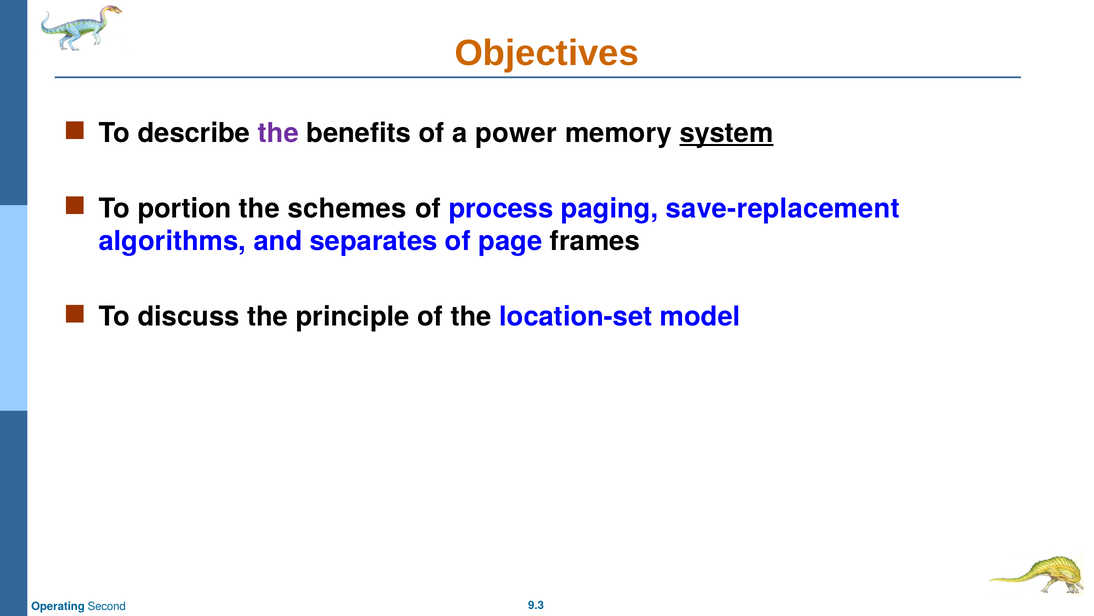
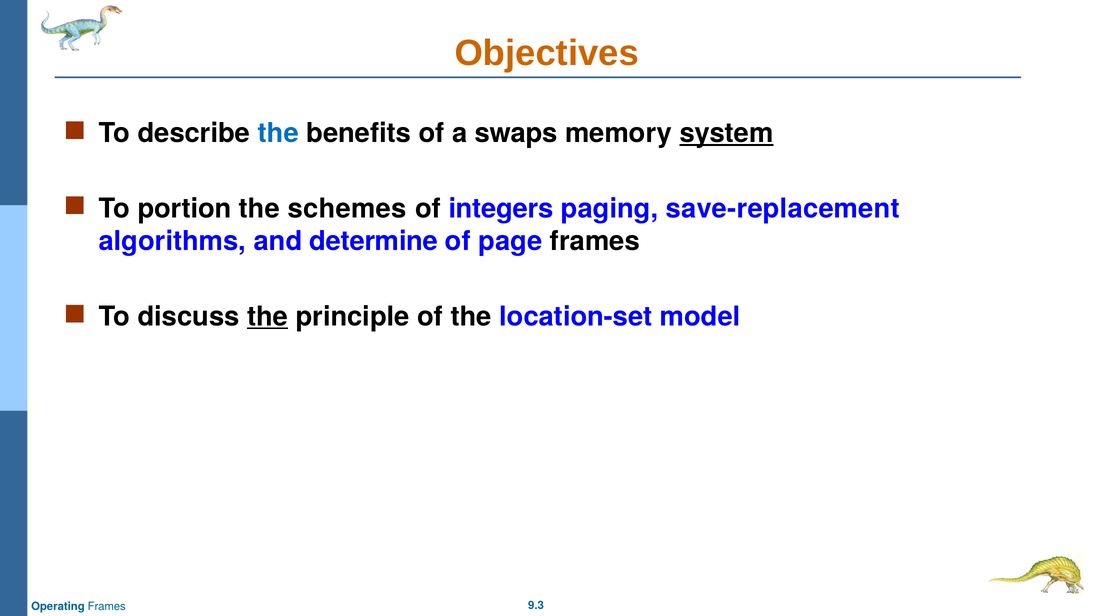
the colour: purple -> blue (278, 133)
power: power -> swaps (516, 133)
process: process -> integers (501, 208)
separates: separates -> determine (374, 241)
the underline: none -> present (268, 316)
Second: Second -> Frames (107, 606)
